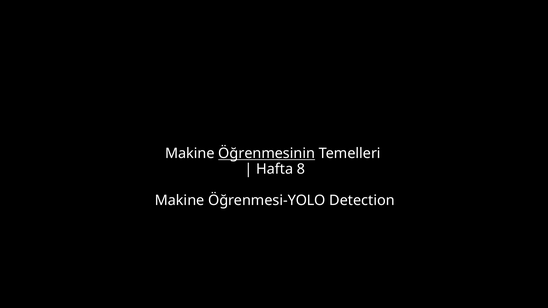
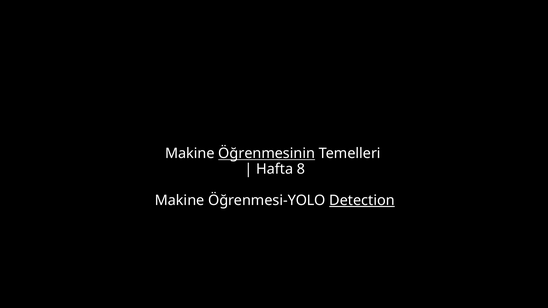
Detection underline: none -> present (362, 200)
